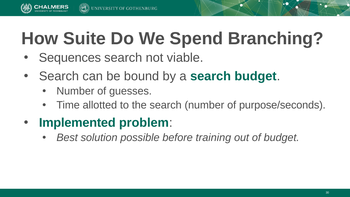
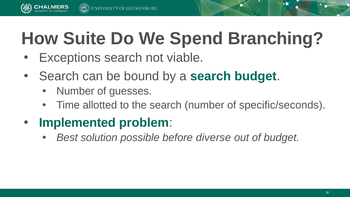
Sequences: Sequences -> Exceptions (70, 58)
purpose/seconds: purpose/seconds -> specific/seconds (282, 105)
training: training -> diverse (213, 138)
